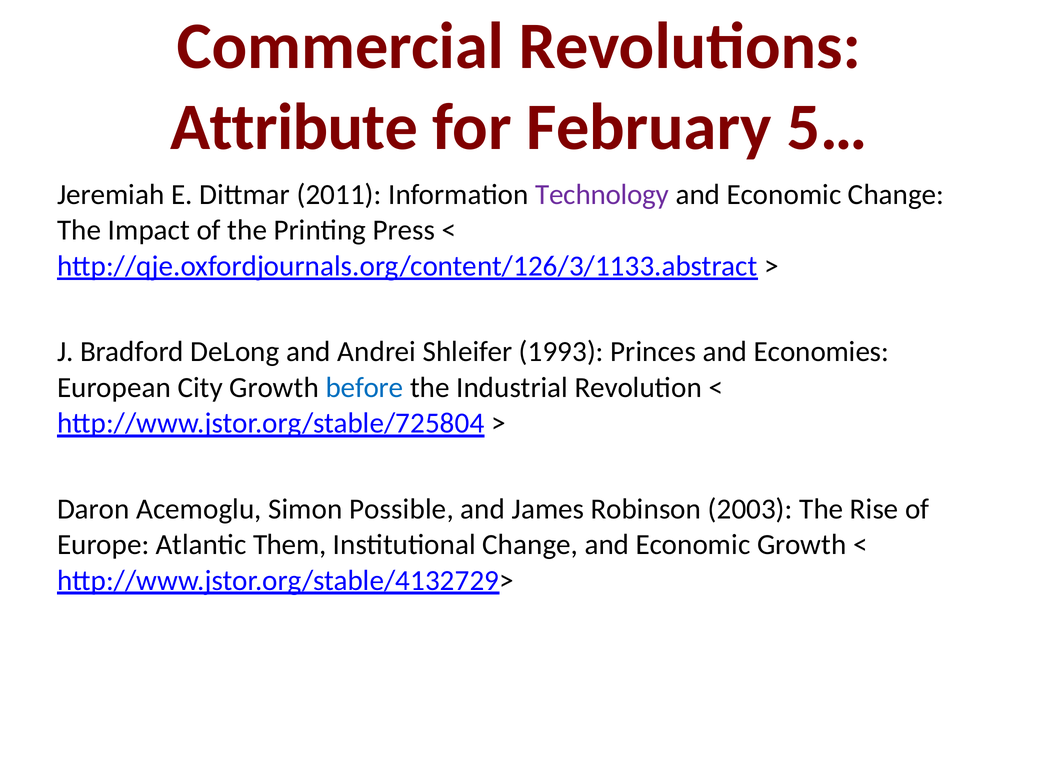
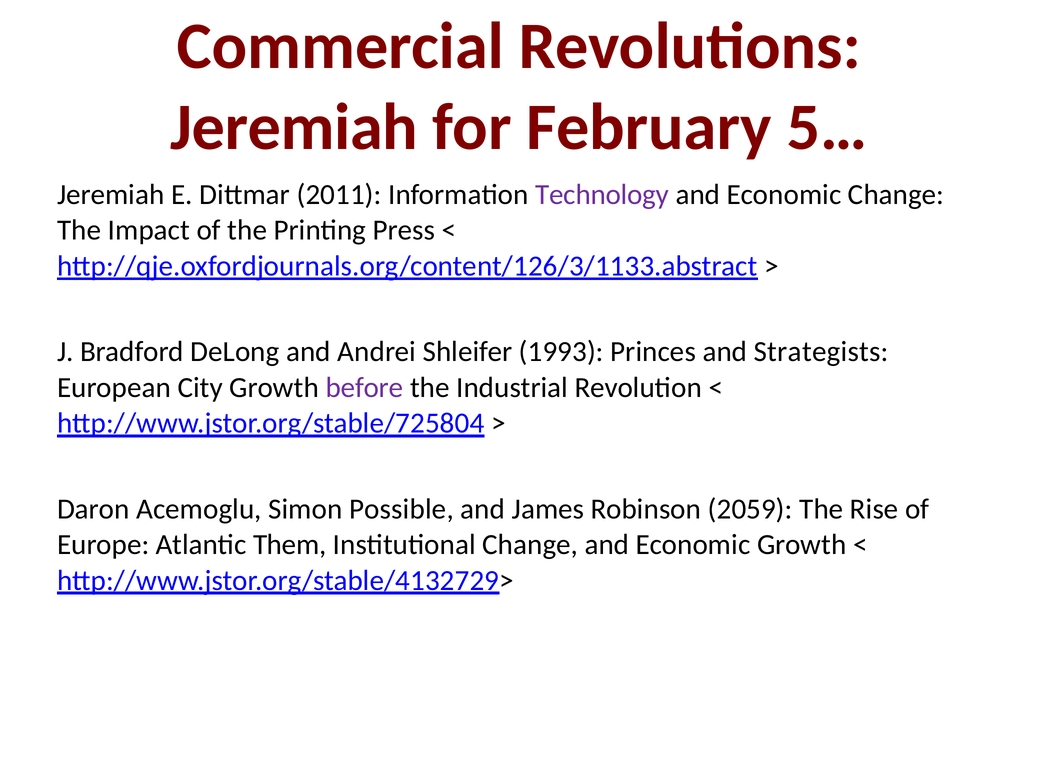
Attribute: Attribute -> Jeremiah (294, 127)
Economies: Economies -> Strategists (821, 352)
before colour: blue -> purple (365, 387)
2003: 2003 -> 2059 (750, 509)
